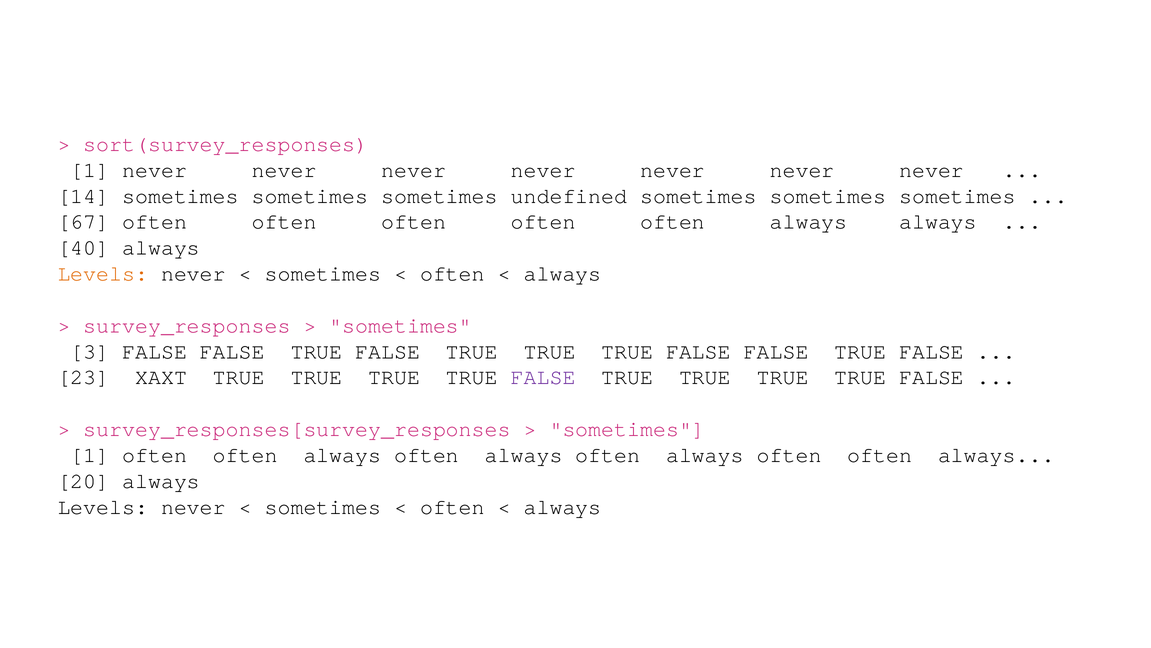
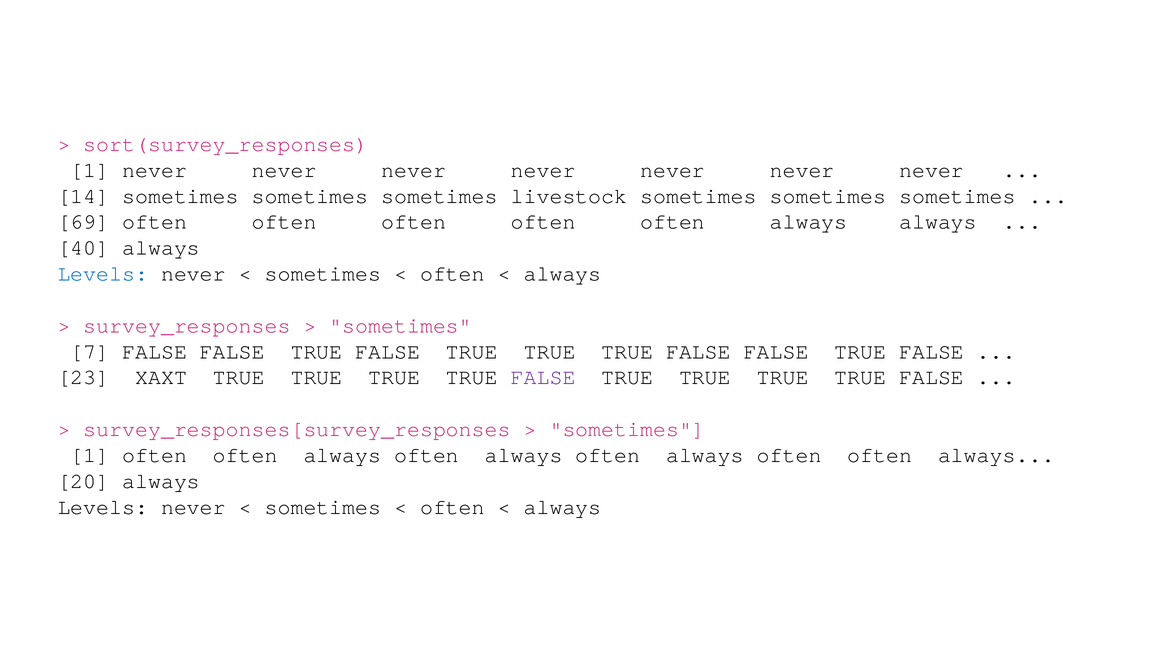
undefined: undefined -> livestock (569, 196)
67: 67 -> 69 (83, 222)
Levels colour: orange -> blue (103, 273)
3: 3 -> 7 (90, 351)
